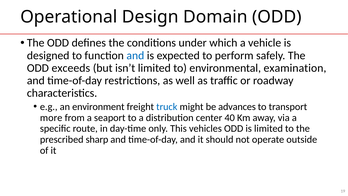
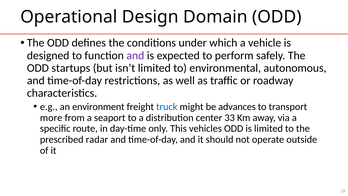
and colour: blue -> purple (135, 55)
exceeds: exceeds -> startups (71, 68)
examination: examination -> autonomous (295, 68)
40: 40 -> 33 (230, 118)
sharp: sharp -> radar (97, 139)
